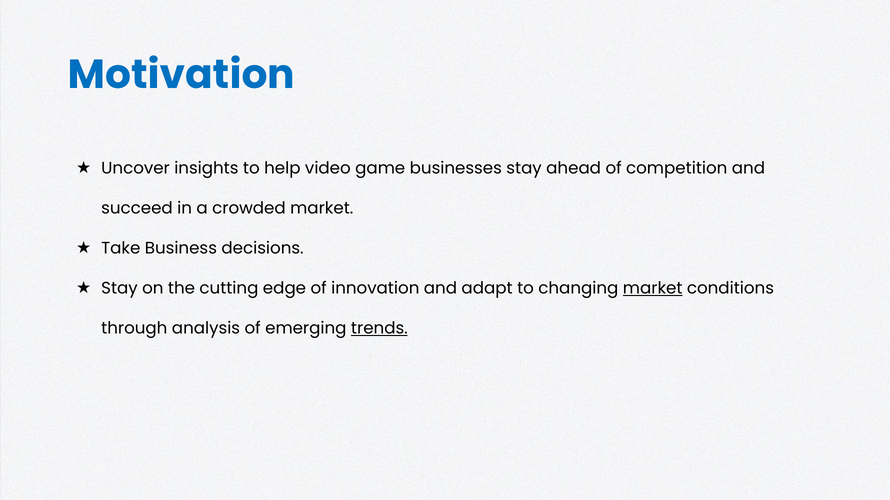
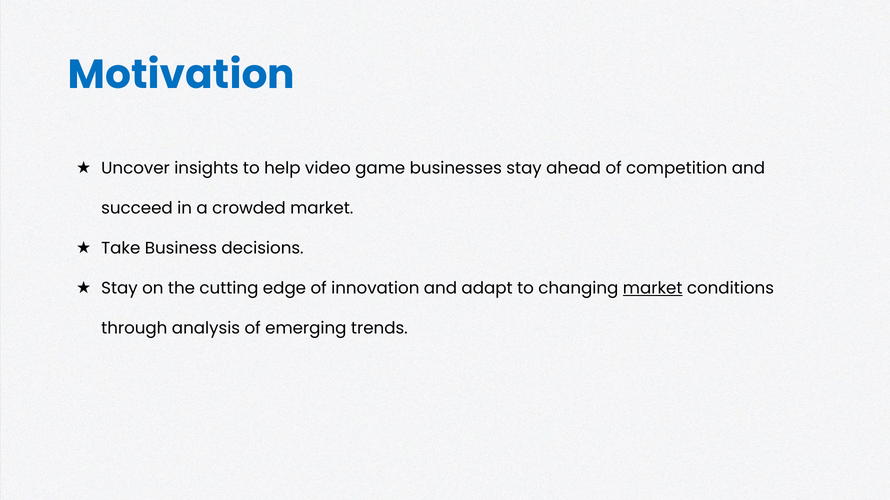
trends underline: present -> none (379, 329)
